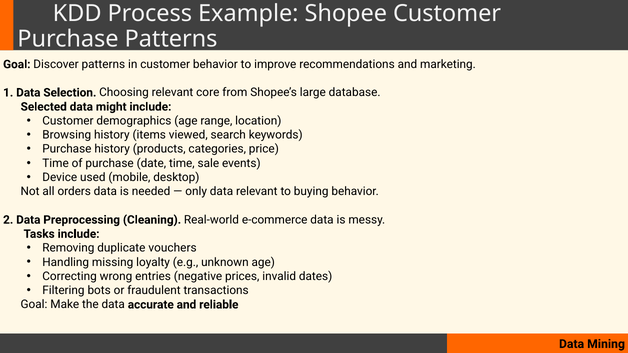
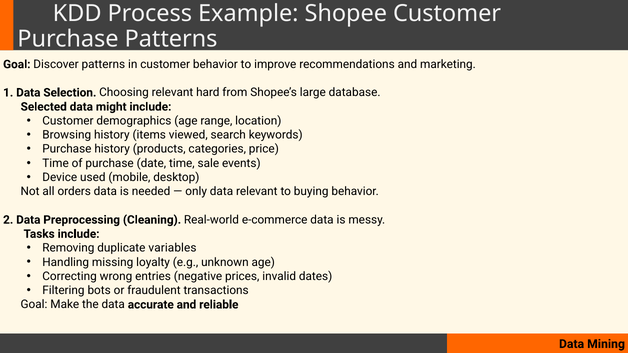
core: core -> hard (208, 93)
vouchers: vouchers -> variables (172, 248)
